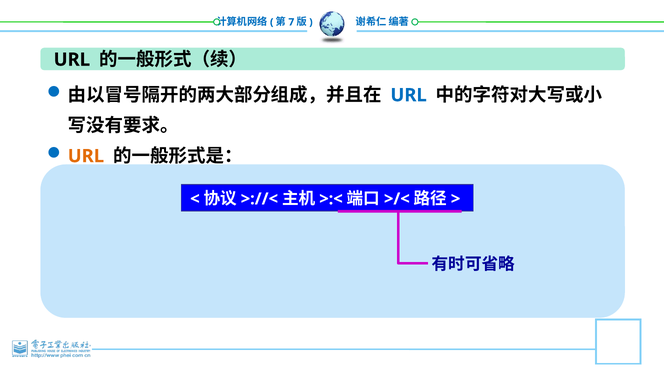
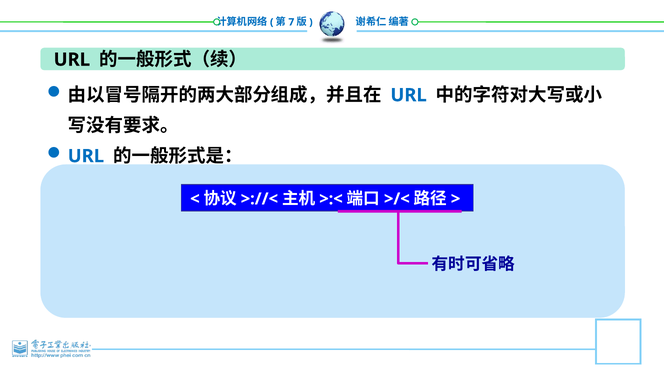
URL colour: orange -> blue (86, 156)
